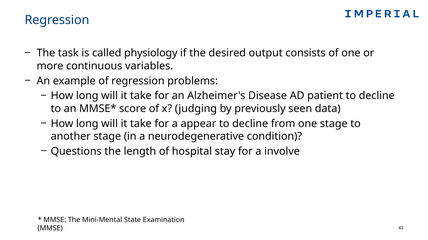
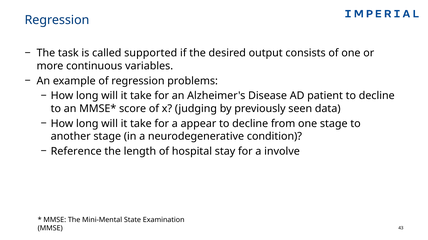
physiology: physiology -> supported (151, 53)
Questions: Questions -> Reference (76, 152)
